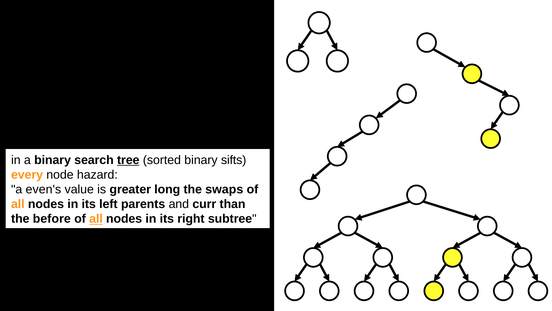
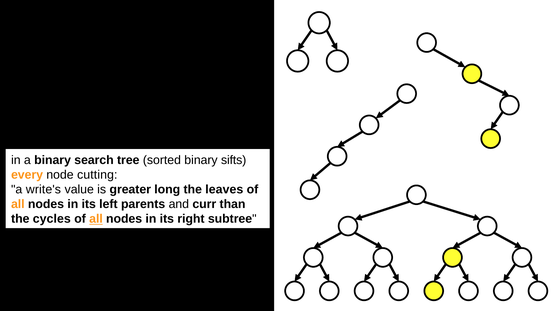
tree underline: present -> none (128, 160)
hazard: hazard -> cutting (97, 174)
even's: even's -> write's (43, 189)
swaps: swaps -> leaves (224, 189)
before: before -> cycles (52, 219)
